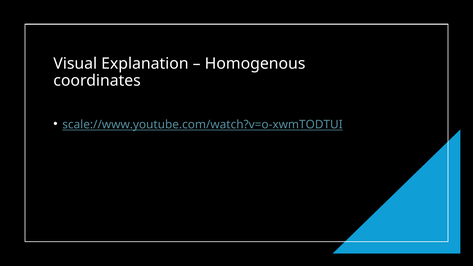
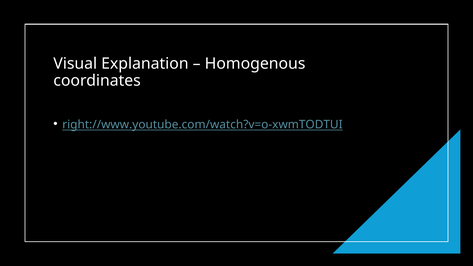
scale://www.youtube.com/watch?v=o-xwmTODTUI: scale://www.youtube.com/watch?v=o-xwmTODTUI -> right://www.youtube.com/watch?v=o-xwmTODTUI (202, 125)
